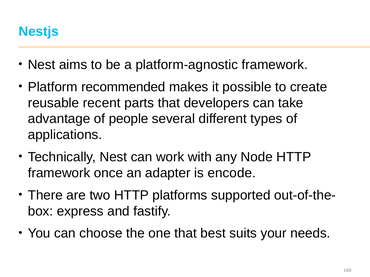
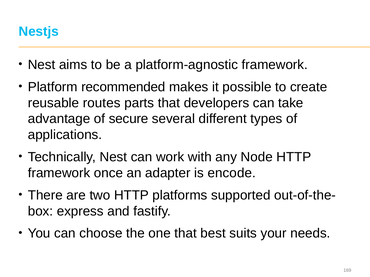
recent: recent -> routes (102, 103)
people: people -> secure (129, 119)
